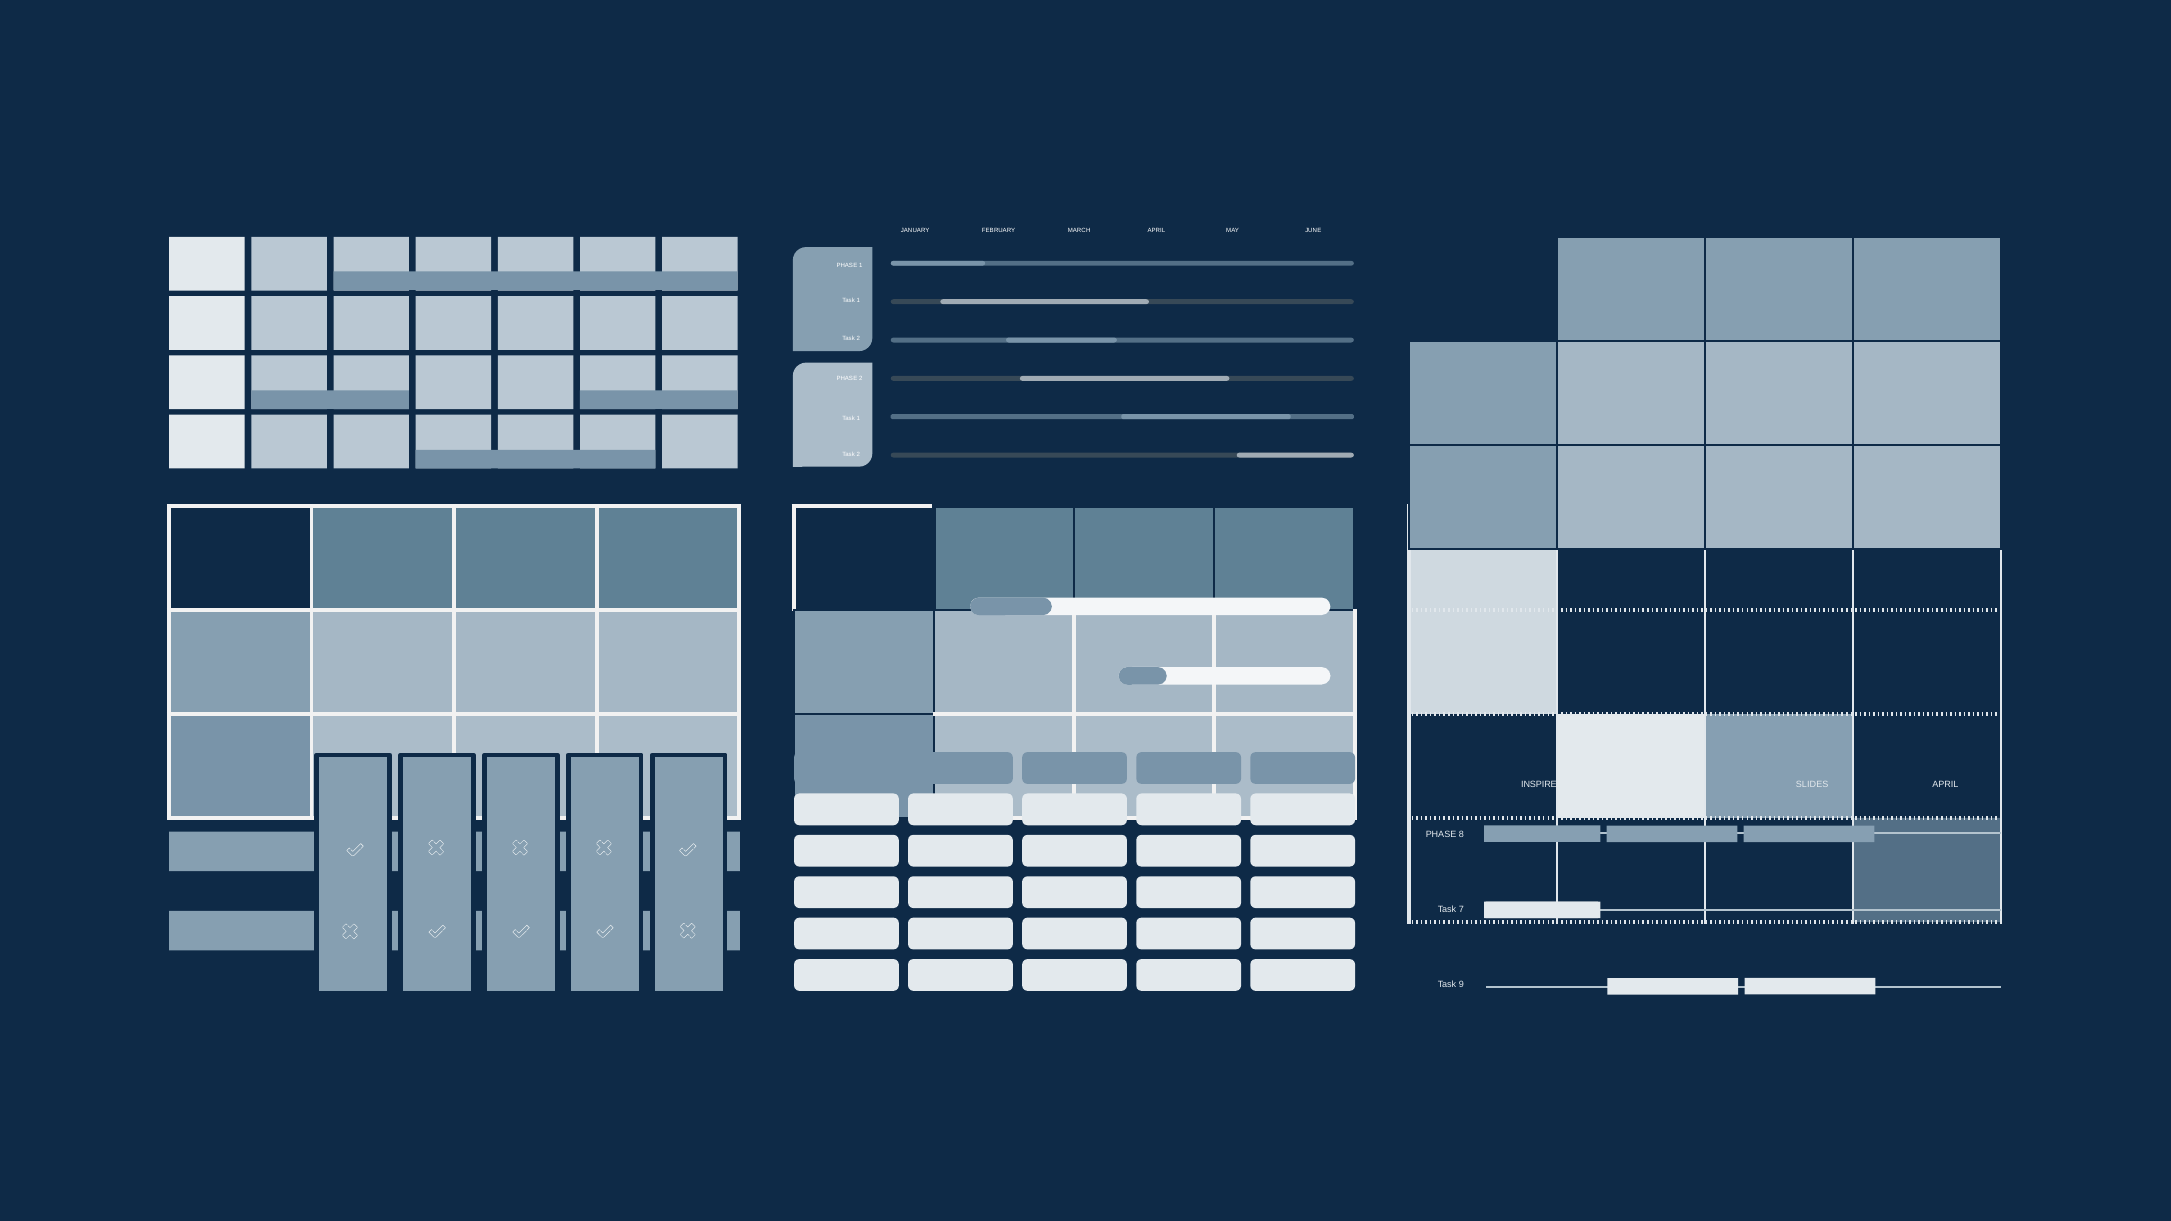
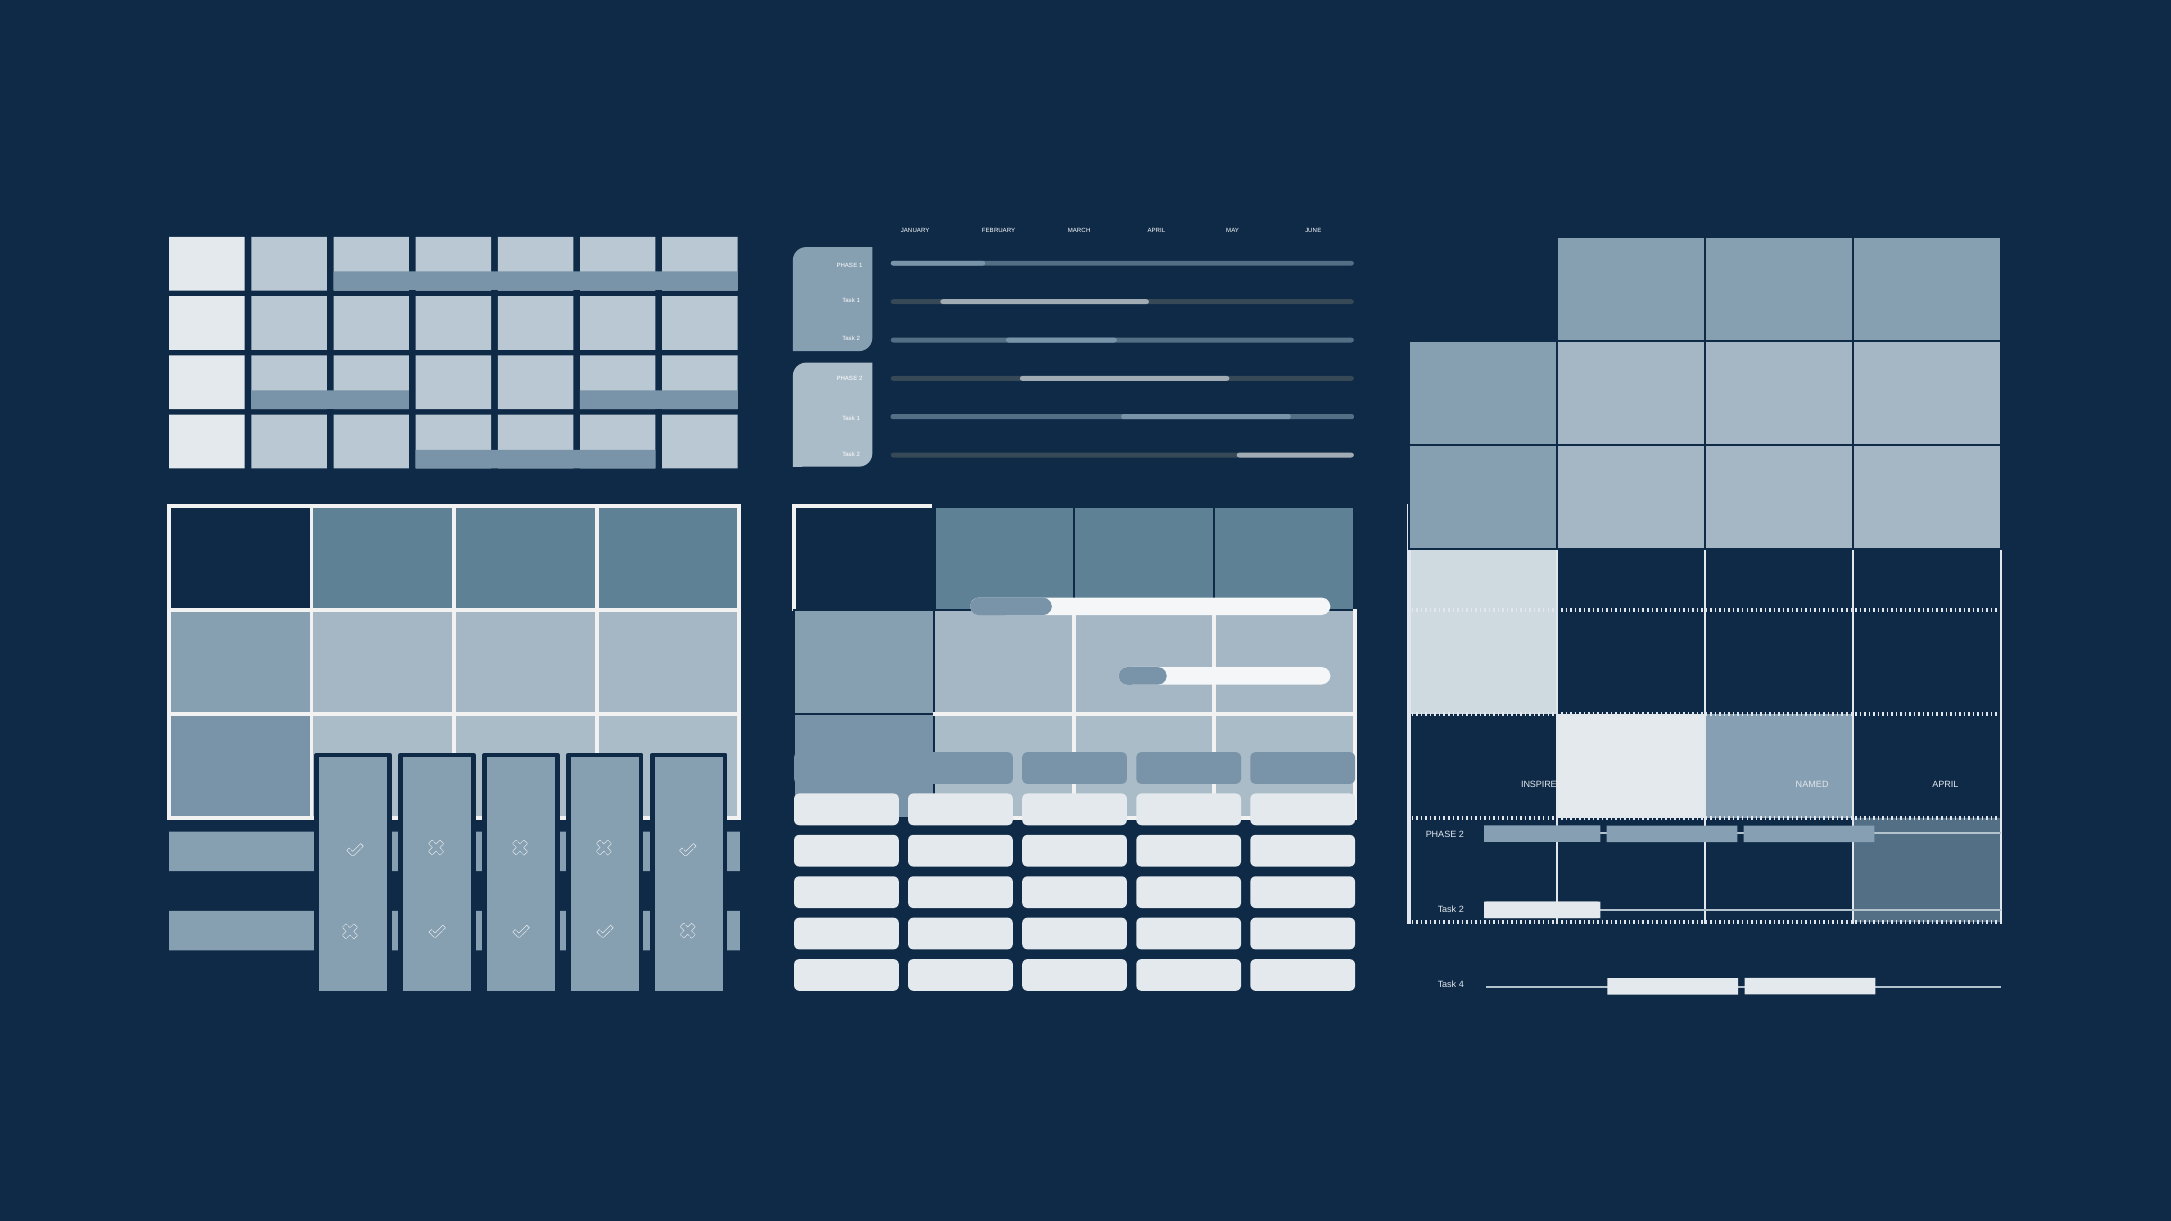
SLIDES: SLIDES -> NAMED (1812, 784)
8: 8 -> 2 (1461, 834)
7: 7 -> 2 (1461, 909)
9: 9 -> 4 (1461, 984)
